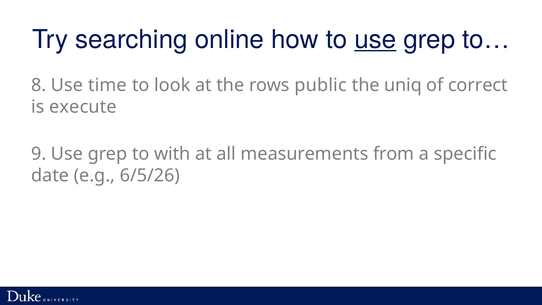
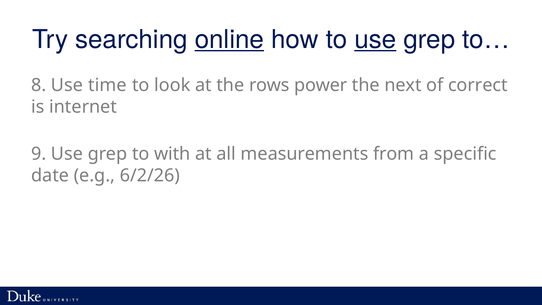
online underline: none -> present (229, 39)
public: public -> power (321, 85)
uniq: uniq -> next (403, 85)
execute: execute -> internet (83, 107)
6/5/26: 6/5/26 -> 6/2/26 (150, 175)
